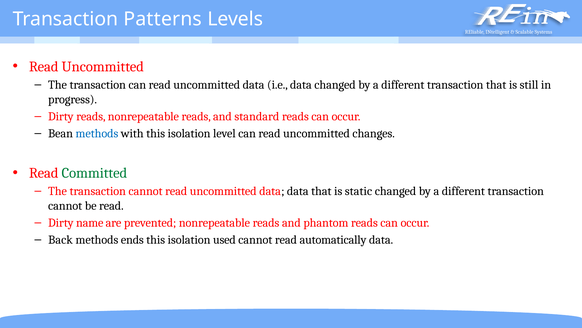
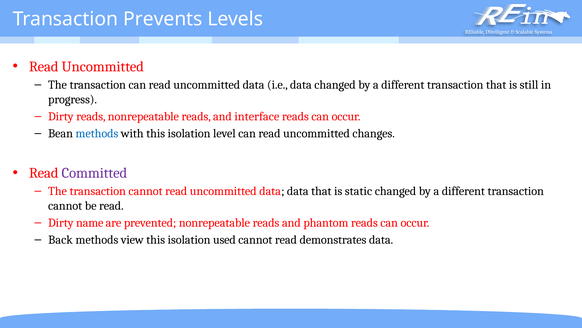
Patterns: Patterns -> Prevents (163, 19)
standard: standard -> interface (257, 116)
Committed colour: green -> purple (94, 173)
ends: ends -> view (132, 239)
automatically: automatically -> demonstrates (333, 239)
